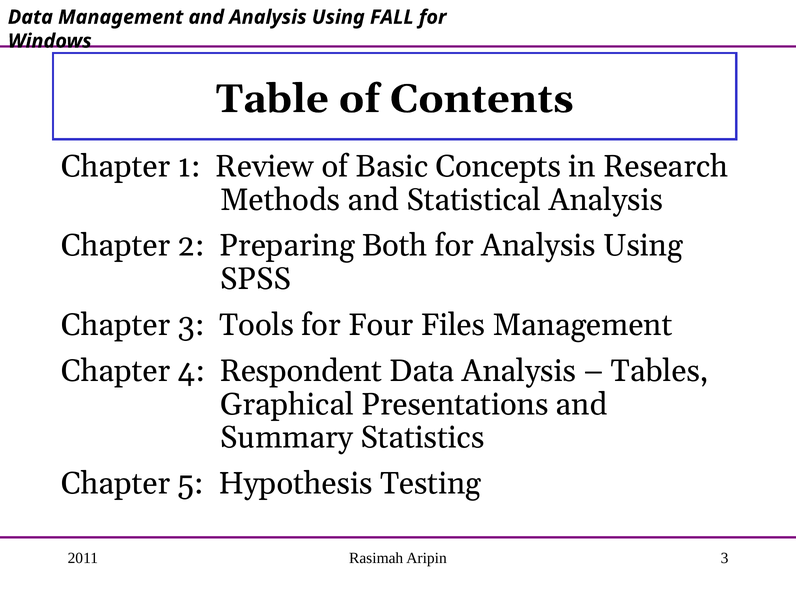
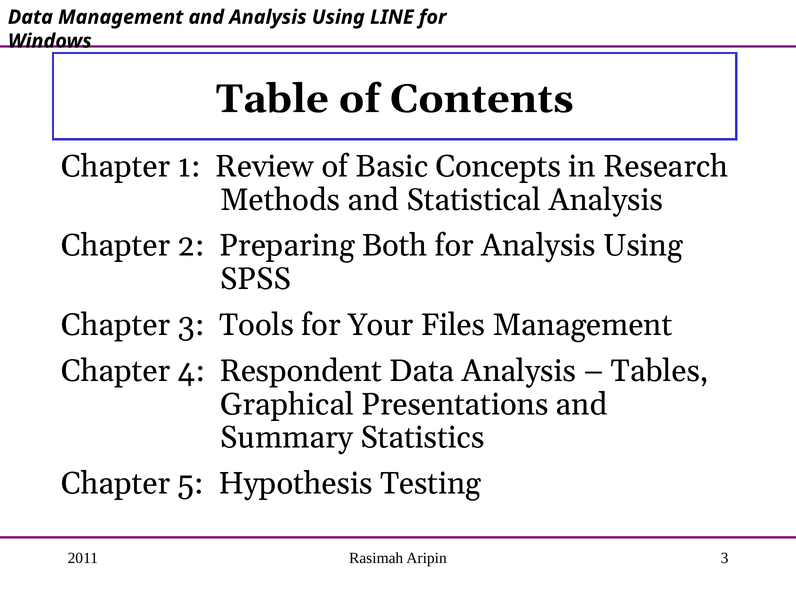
FALL: FALL -> LINE (392, 17)
Four: Four -> Your (381, 325)
